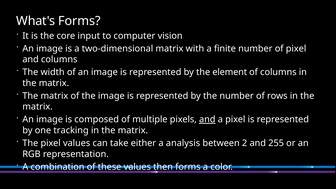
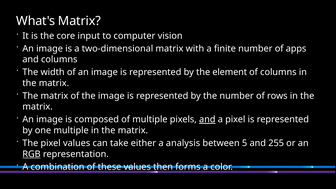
What's Forms: Forms -> Matrix (79, 21)
of pixel: pixel -> apps (296, 49)
one tracking: tracking -> multiple (71, 130)
2: 2 -> 5 (245, 143)
RGB underline: none -> present (31, 154)
